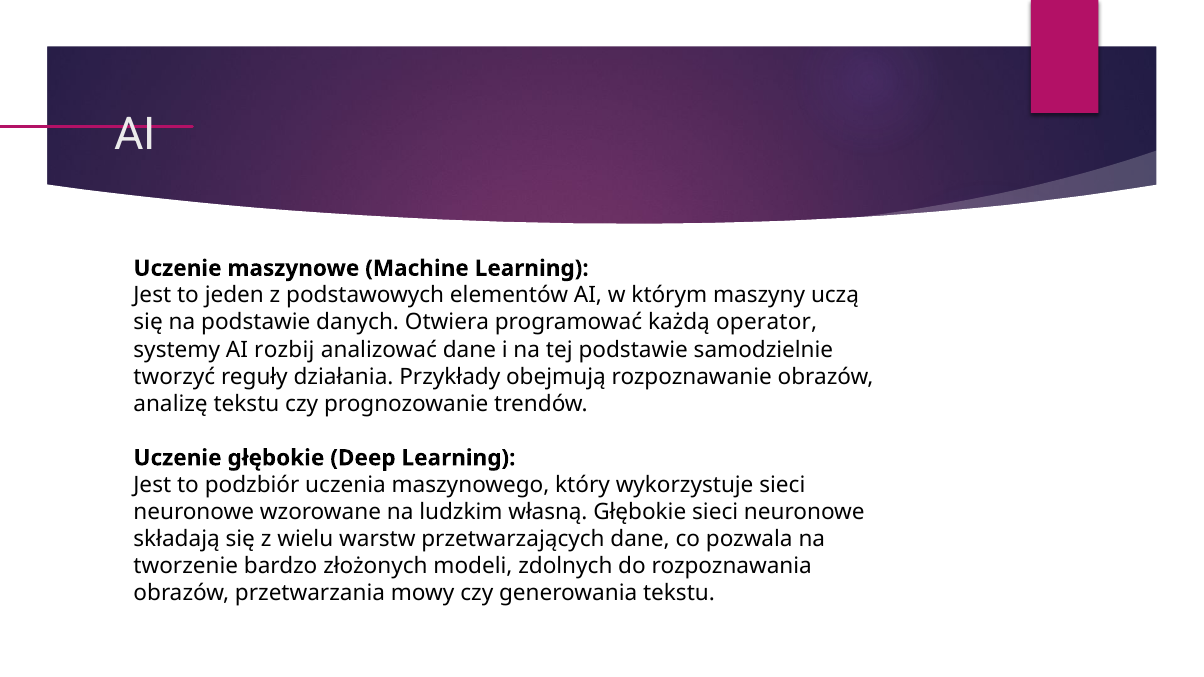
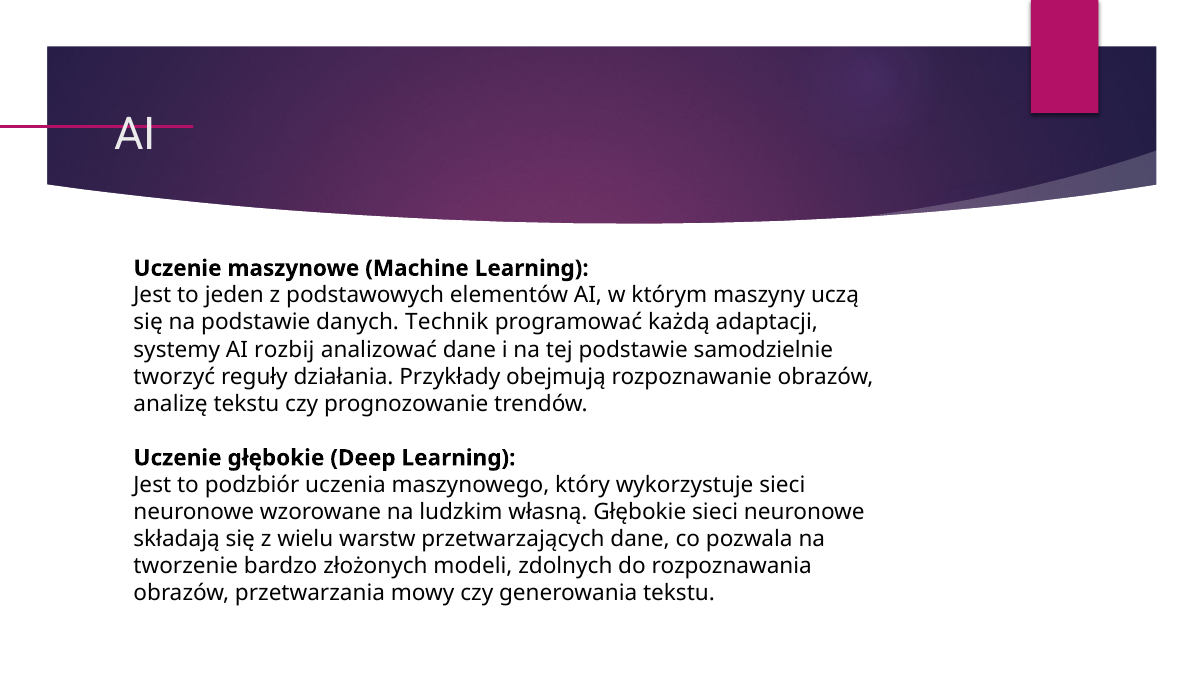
Otwiera: Otwiera -> Technik (447, 323)
operator: operator -> adaptacji (767, 323)
